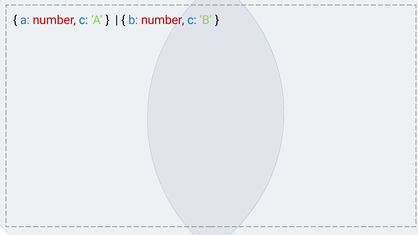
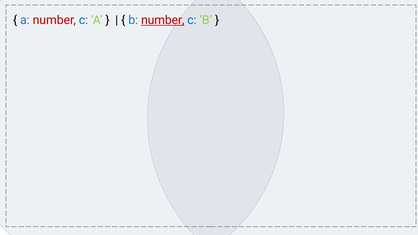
number underline: none -> present (163, 20)
